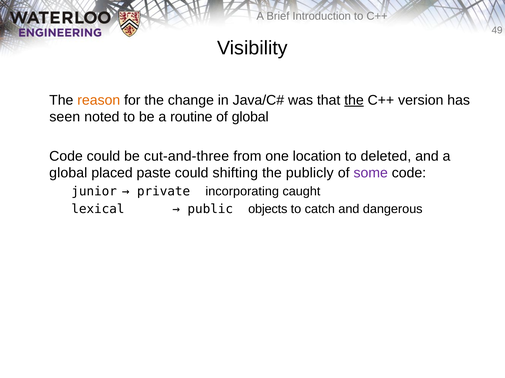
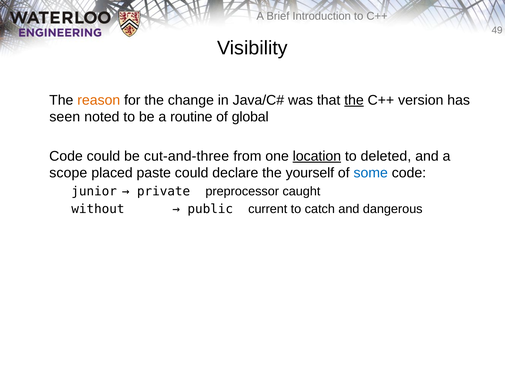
location underline: none -> present (317, 156)
global: global -> scope (68, 173)
shifting: shifting -> declare (235, 173)
publicly: publicly -> yourself (310, 173)
some colour: purple -> blue (371, 173)
incorporating: incorporating -> preprocessor (242, 192)
lexical: lexical -> without (98, 209)
objects: objects -> current (268, 209)
